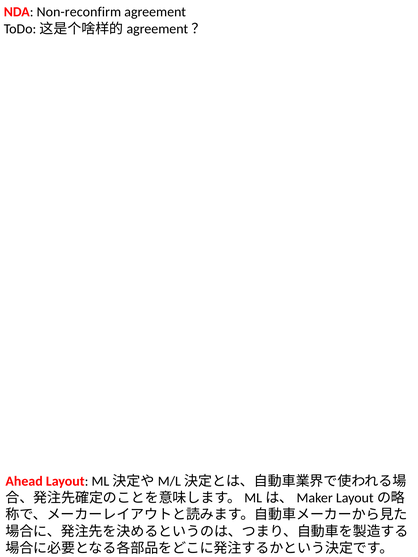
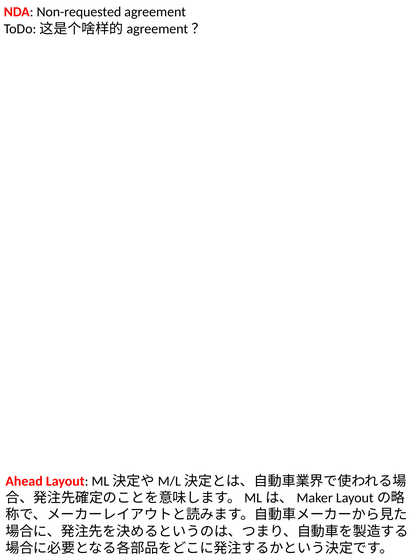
Non-reconfirm: Non-reconfirm -> Non-requested (79, 12)
